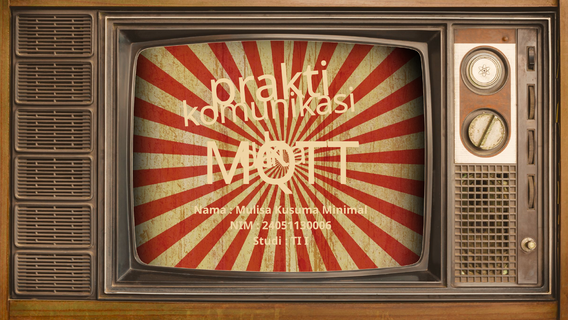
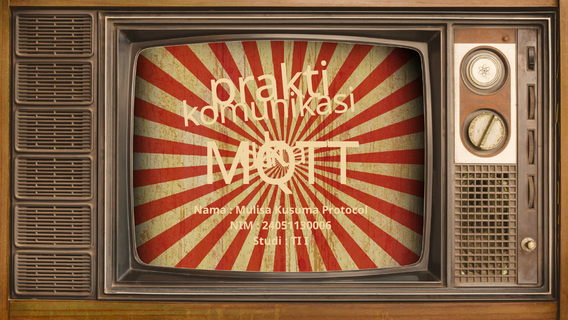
Minimal: Minimal -> Protocol (345, 210)
